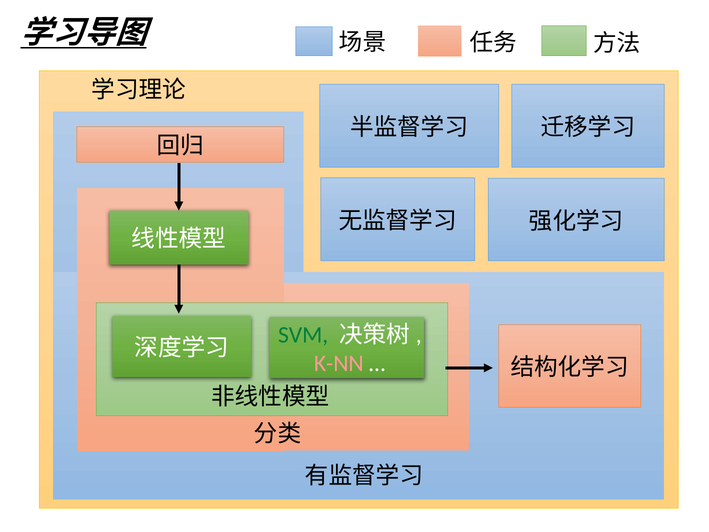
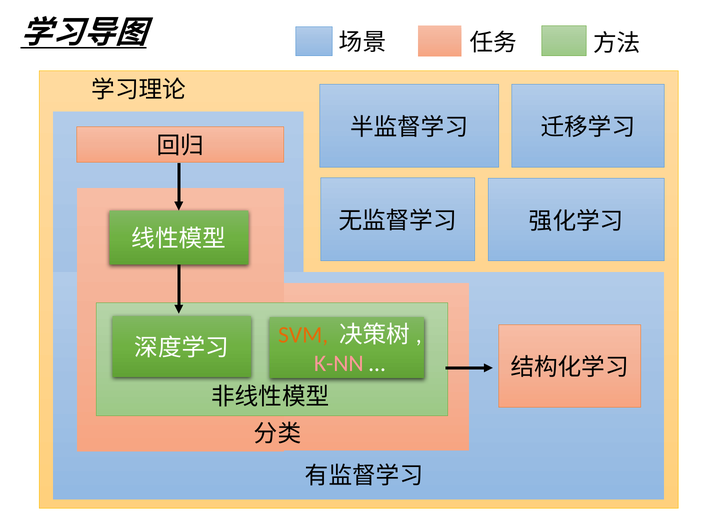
SVM colour: green -> orange (303, 335)
